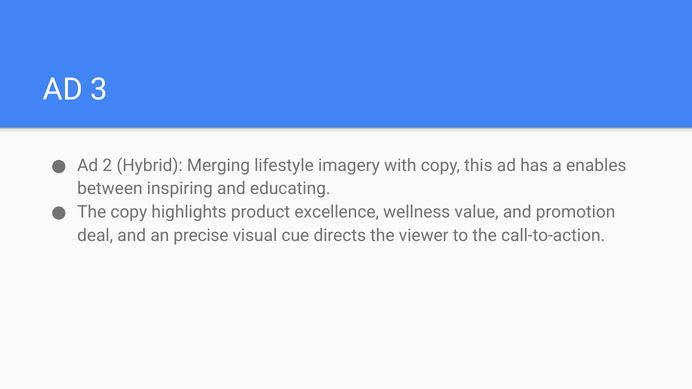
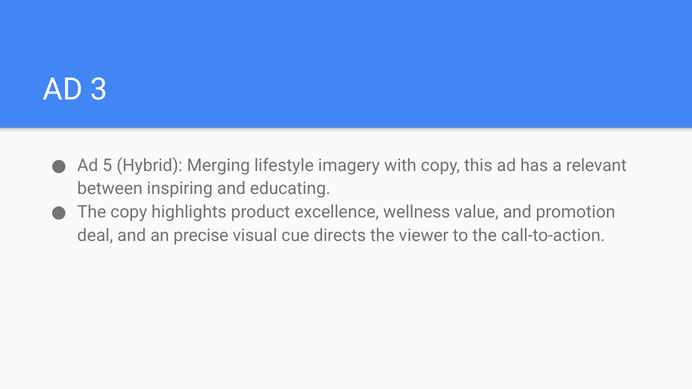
2: 2 -> 5 (107, 165)
enables: enables -> relevant (596, 165)
